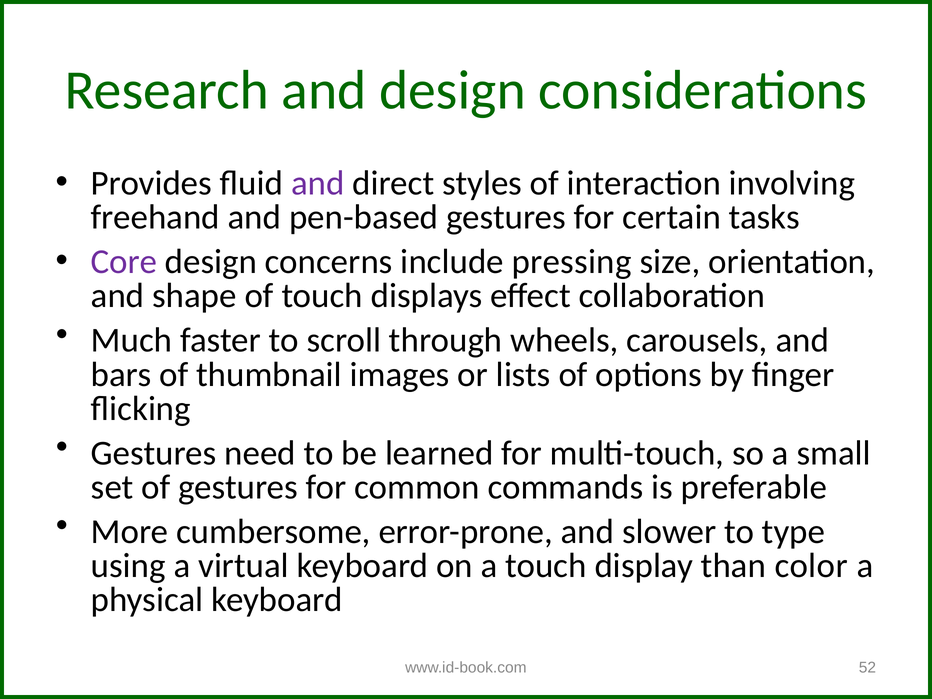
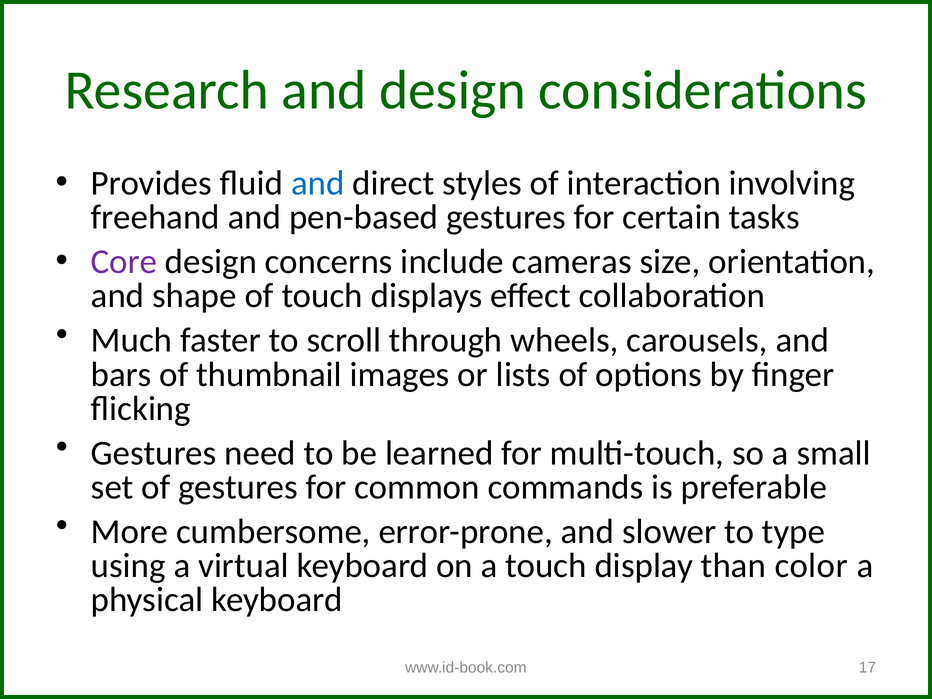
and colour: purple -> blue (318, 183)
pressing: pressing -> cameras (572, 262)
52: 52 -> 17 (867, 668)
